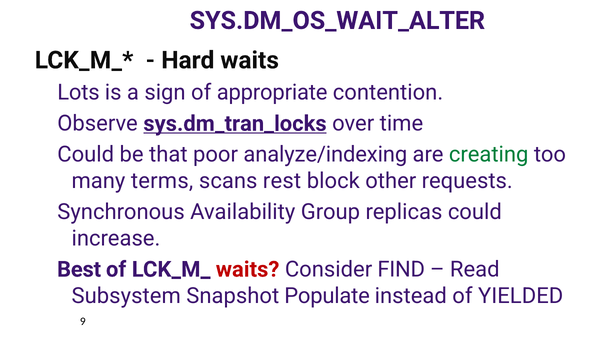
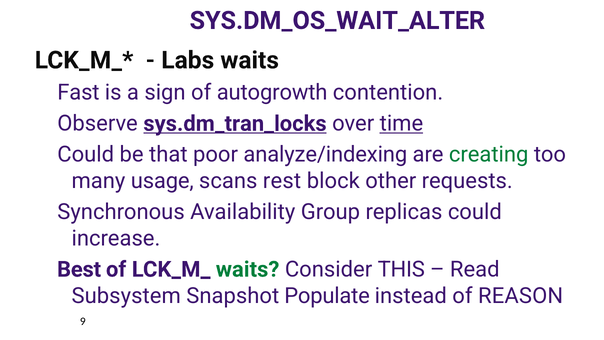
Hard: Hard -> Labs (188, 60)
Lots: Lots -> Fast (78, 93)
appropriate: appropriate -> autogrowth (272, 93)
time underline: none -> present (401, 123)
terms: terms -> usage (162, 181)
waits colour: red -> green (248, 269)
FIND: FIND -> THIS (401, 269)
YIELDED: YIELDED -> REASON (521, 296)
